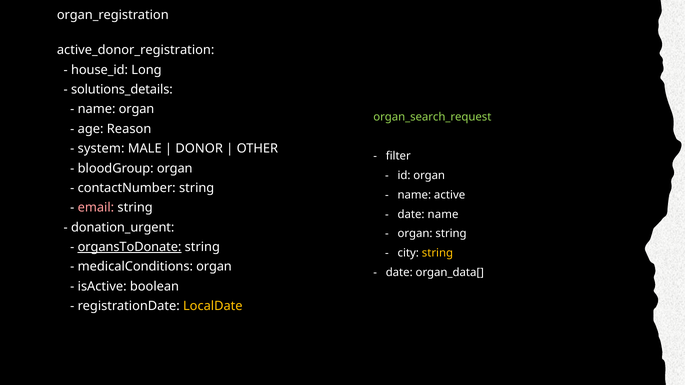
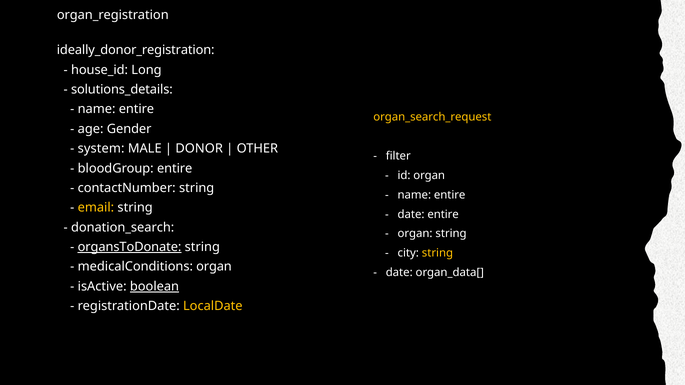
active_donor_registration: active_donor_registration -> ideally_donor_registration (136, 50)
organ: organ -> entire (136, 109)
organ_search_request colour: light green -> yellow (432, 117)
Reason: Reason -> Gender (129, 129)
bloodGroup organ: organ -> entire (175, 168)
active: active -> entire (450, 195)
email colour: pink -> yellow (96, 208)
date name: name -> entire (443, 214)
donation_urgent: donation_urgent -> donation_search (123, 228)
boolean underline: none -> present (155, 287)
